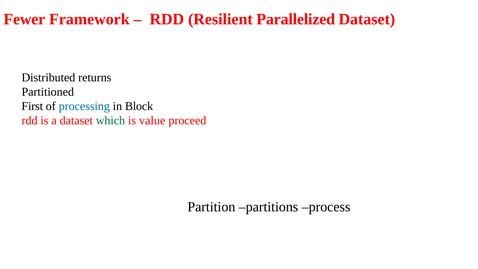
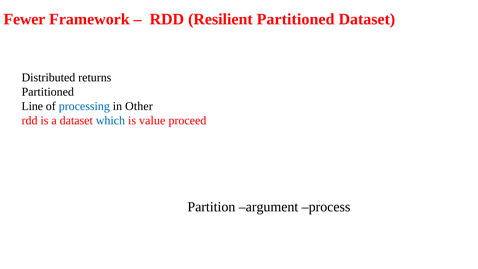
Resilient Parallelized: Parallelized -> Partitioned (296, 19)
First: First -> Line (32, 106)
Block: Block -> Other (139, 106)
which colour: green -> blue (110, 121)
partitions: partitions -> argument (269, 207)
